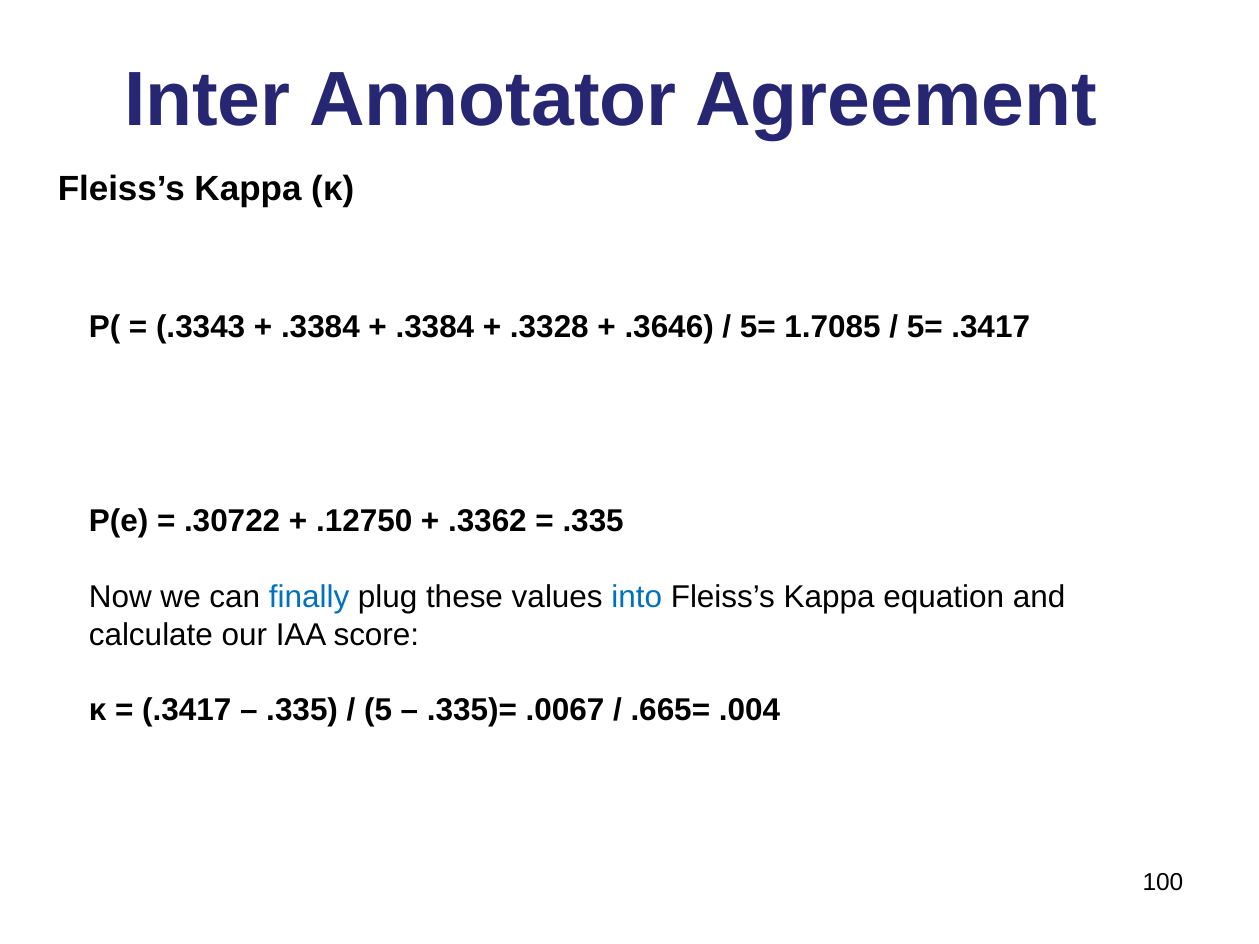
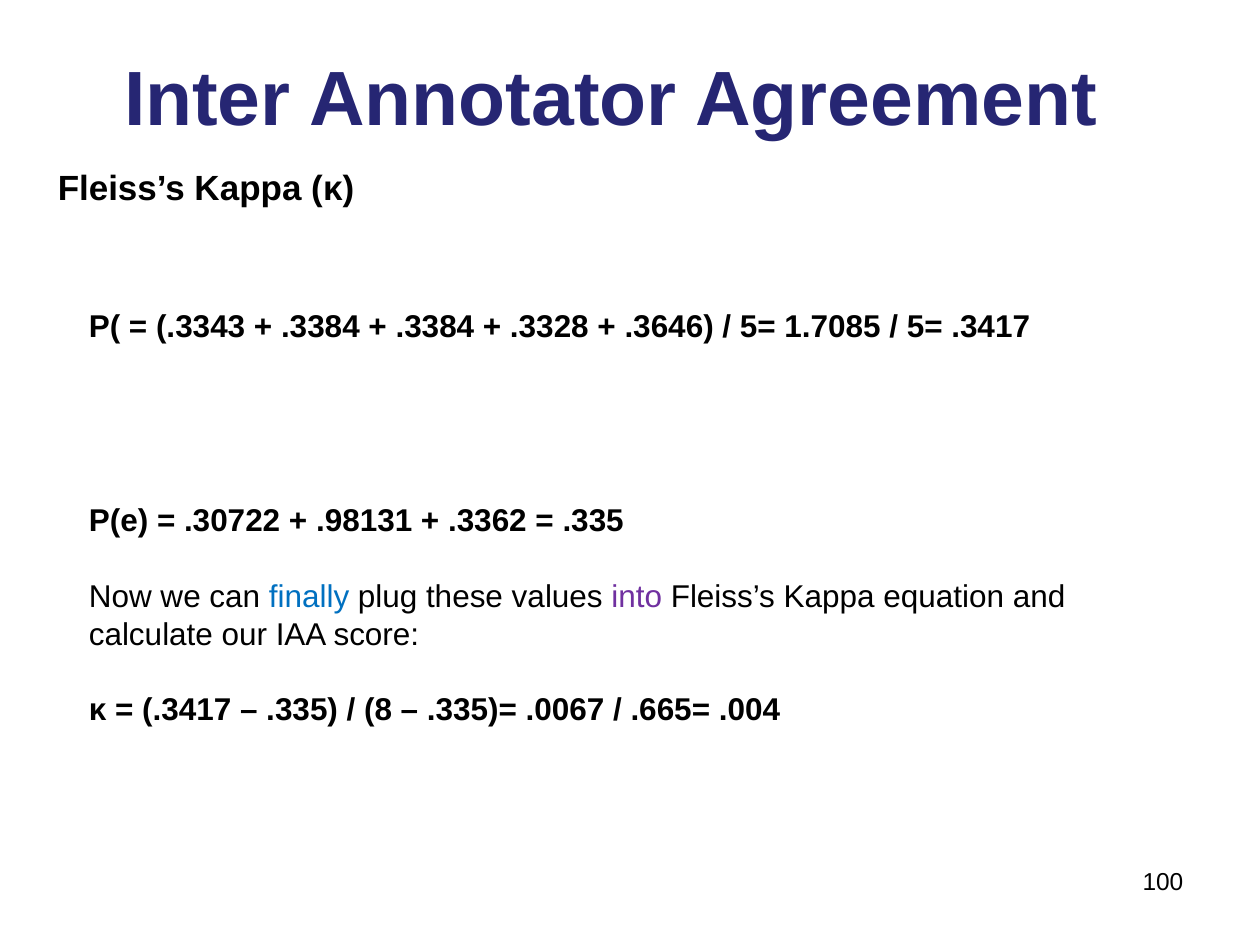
.12750: .12750 -> .98131 (364, 522)
into colour: blue -> purple (637, 597)
5: 5 -> 8 (378, 710)
